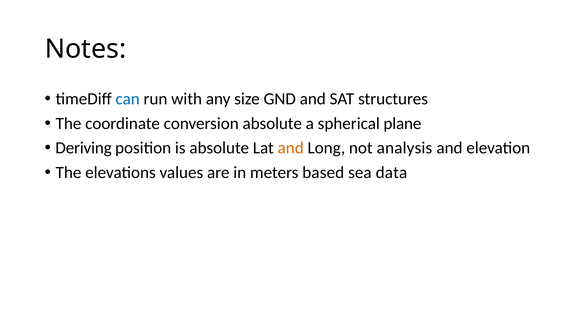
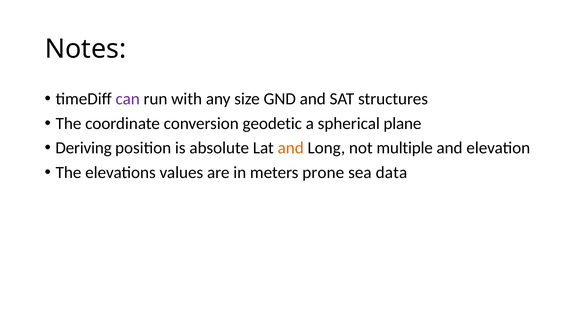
can colour: blue -> purple (128, 99)
conversion absolute: absolute -> geodetic (272, 124)
analysis: analysis -> multiple (405, 148)
based: based -> prone (323, 173)
